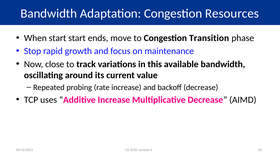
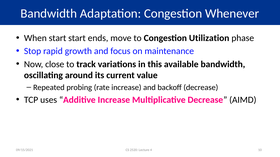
Resources: Resources -> Whenever (232, 13)
Transition: Transition -> Utilization (209, 38)
